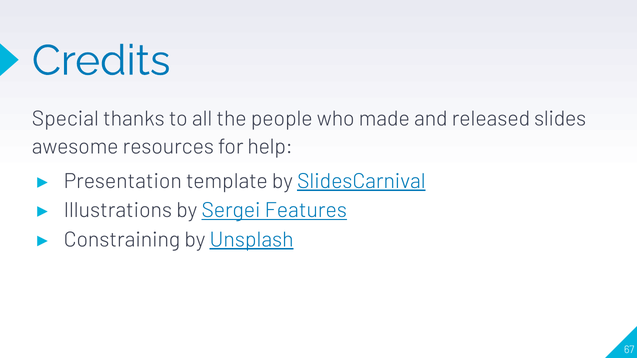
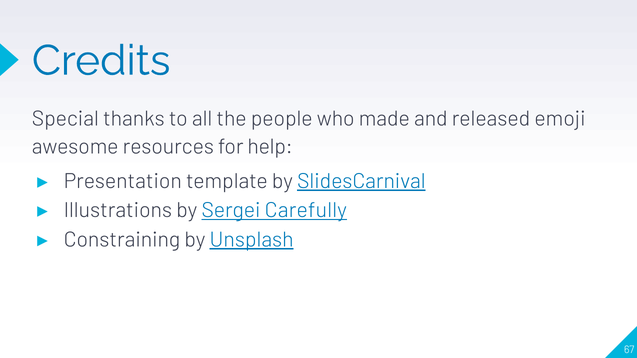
slides: slides -> emoji (560, 119)
Features: Features -> Carefully (306, 211)
